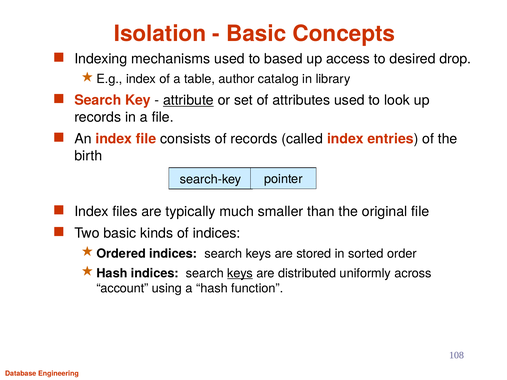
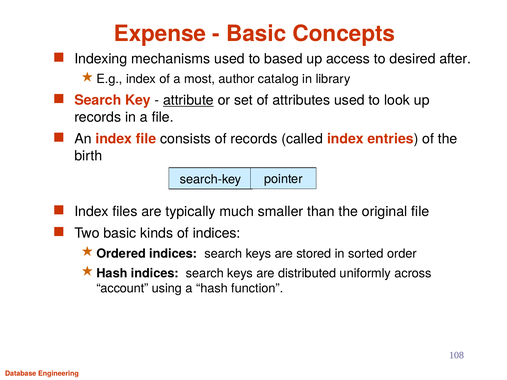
Isolation: Isolation -> Expense (160, 34)
drop: drop -> after (455, 59)
table: table -> most (200, 79)
keys underline: present -> none (240, 273)
